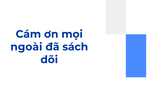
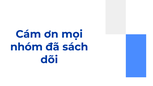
ngoài: ngoài -> nhóm (26, 47)
